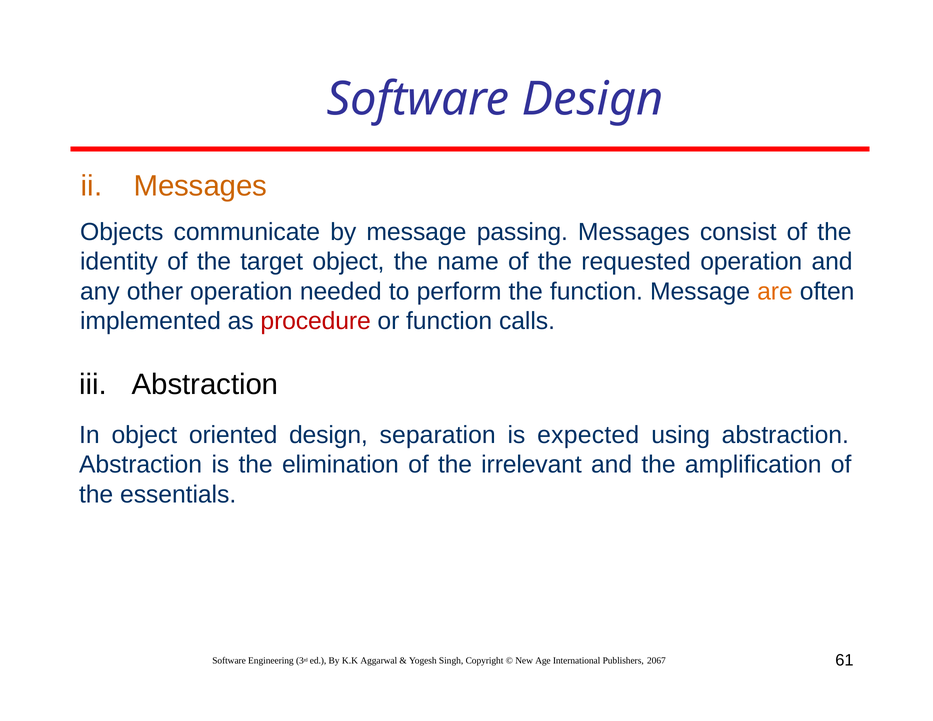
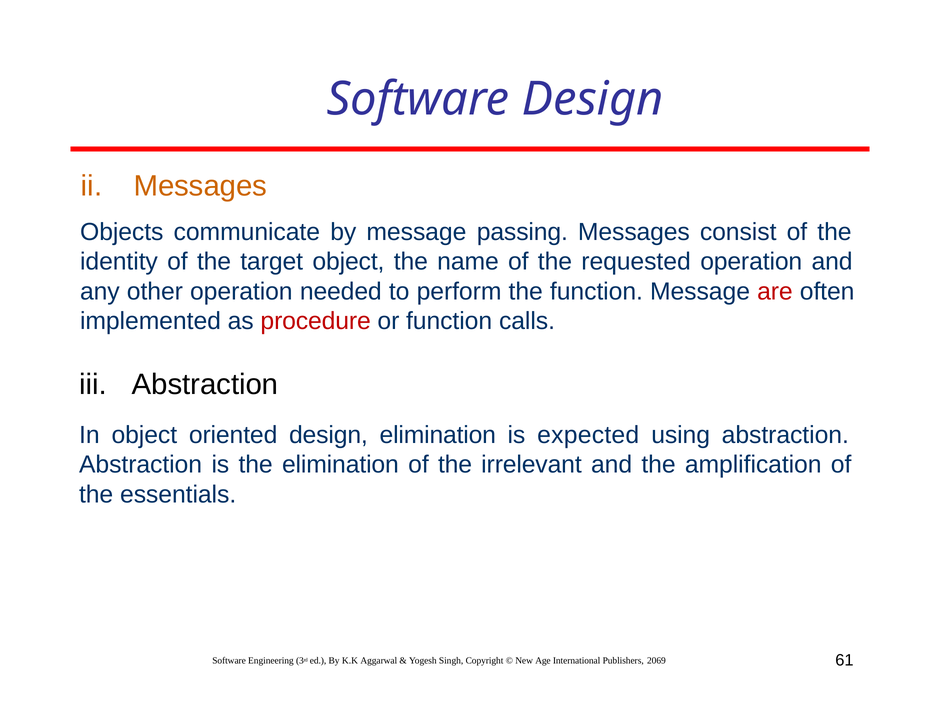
are colour: orange -> red (775, 291)
design separation: separation -> elimination (438, 435)
2067: 2067 -> 2069 (656, 660)
